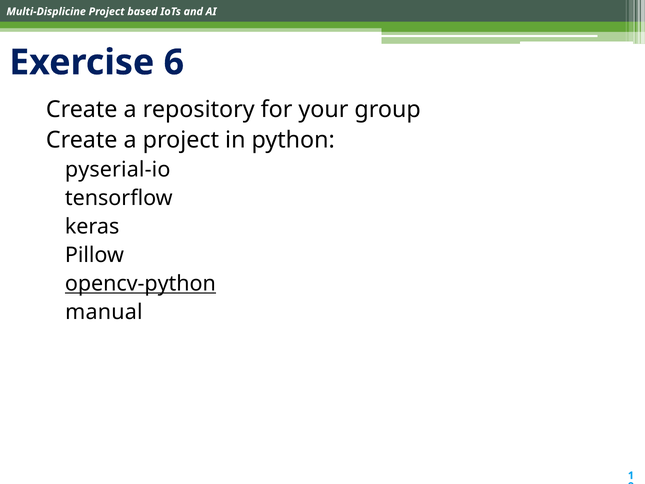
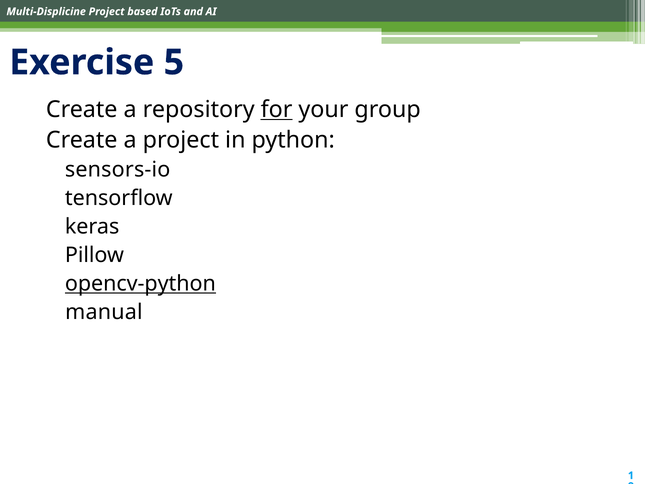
6: 6 -> 5 (174, 62)
for underline: none -> present (277, 109)
pyserial-io: pyserial-io -> sensors-io (118, 170)
